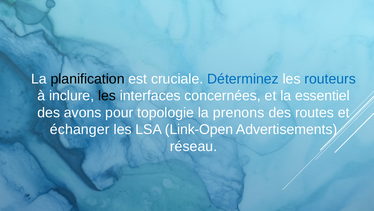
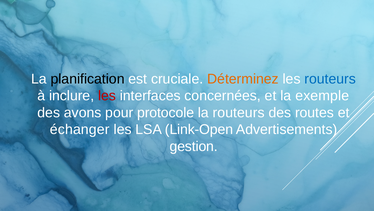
Déterminez colour: blue -> orange (243, 79)
les colour: black -> red (107, 95)
essentiel: essentiel -> exemple (322, 95)
topologie: topologie -> protocole (166, 112)
la prenons: prenons -> routeurs (239, 112)
réseau: réseau -> gestion (194, 146)
